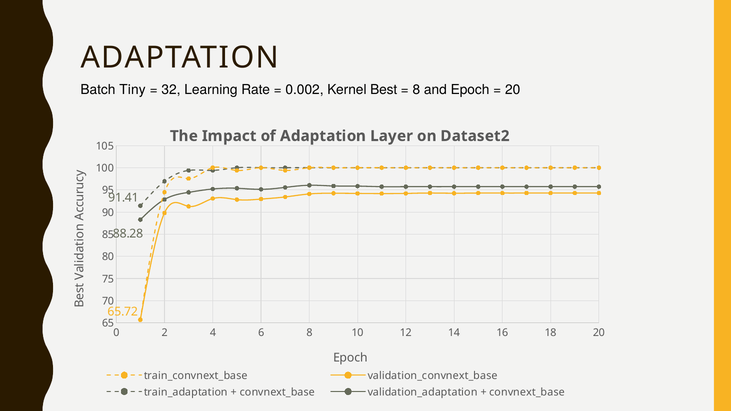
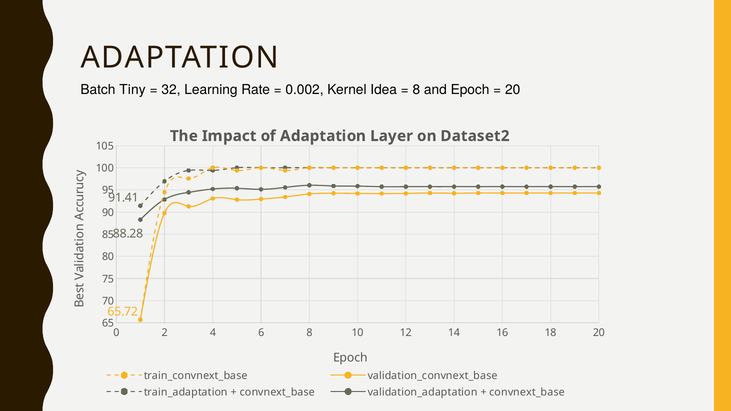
Best: Best -> Idea (384, 90)
